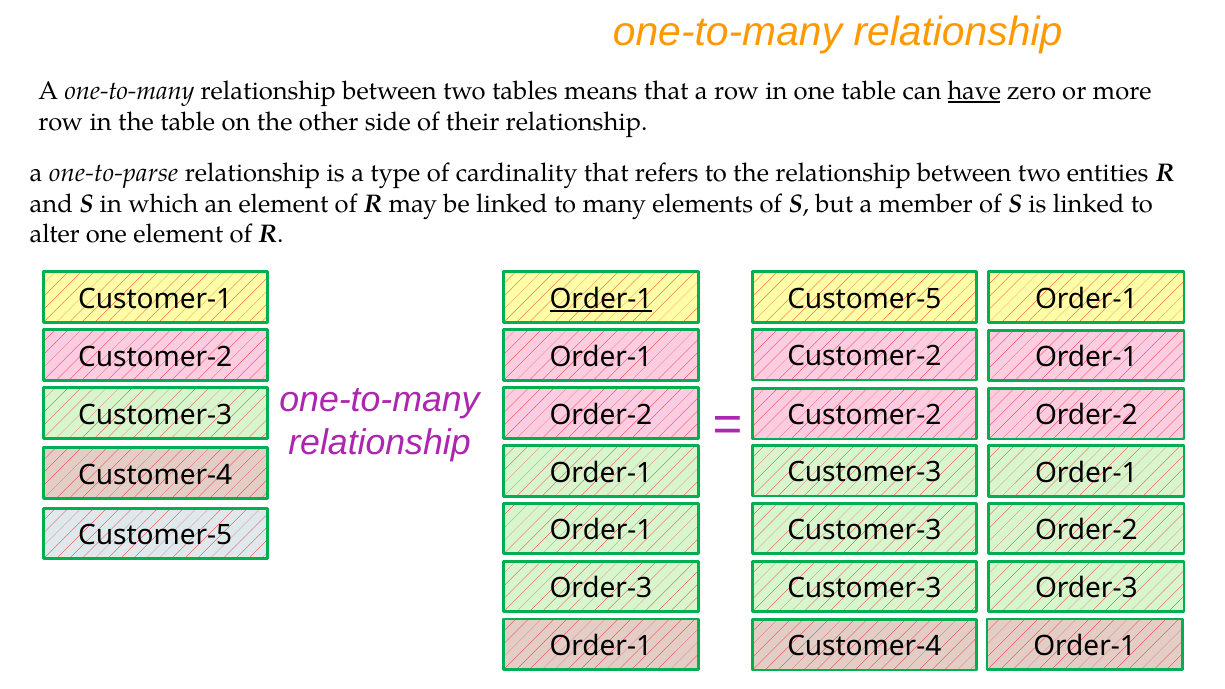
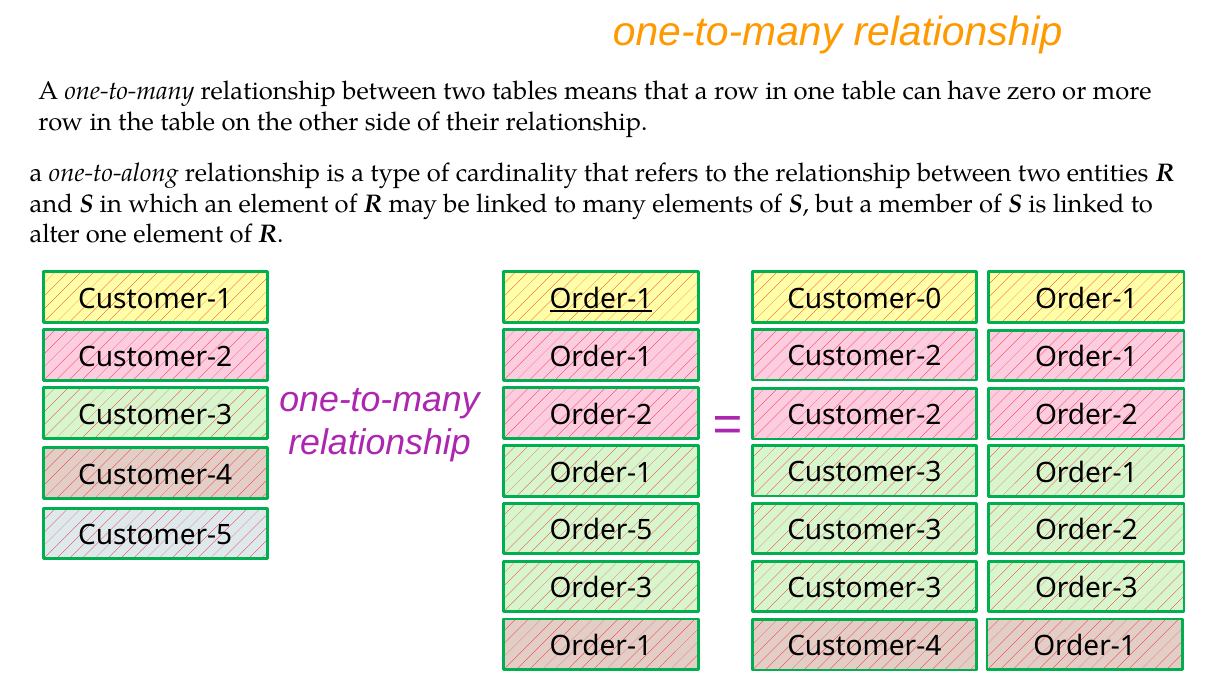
have underline: present -> none (974, 91)
one-to-parse: one-to-parse -> one-to-along (114, 173)
Customer-5: Customer-5 -> Customer-0 (864, 299)
Order-1: Order-1 -> Order-5 (601, 531)
